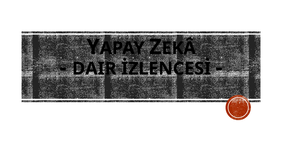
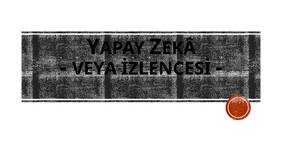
DAIR: DAIR -> VEYA (94, 69)
